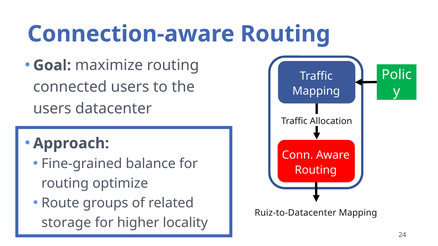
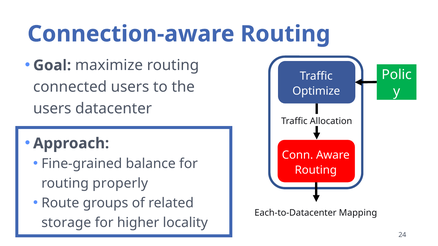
Mapping: Mapping -> Optimize (316, 91)
optimize: optimize -> properly (120, 184)
Ruiz-to-Datacenter: Ruiz-to-Datacenter -> Each-to-Datacenter (296, 213)
